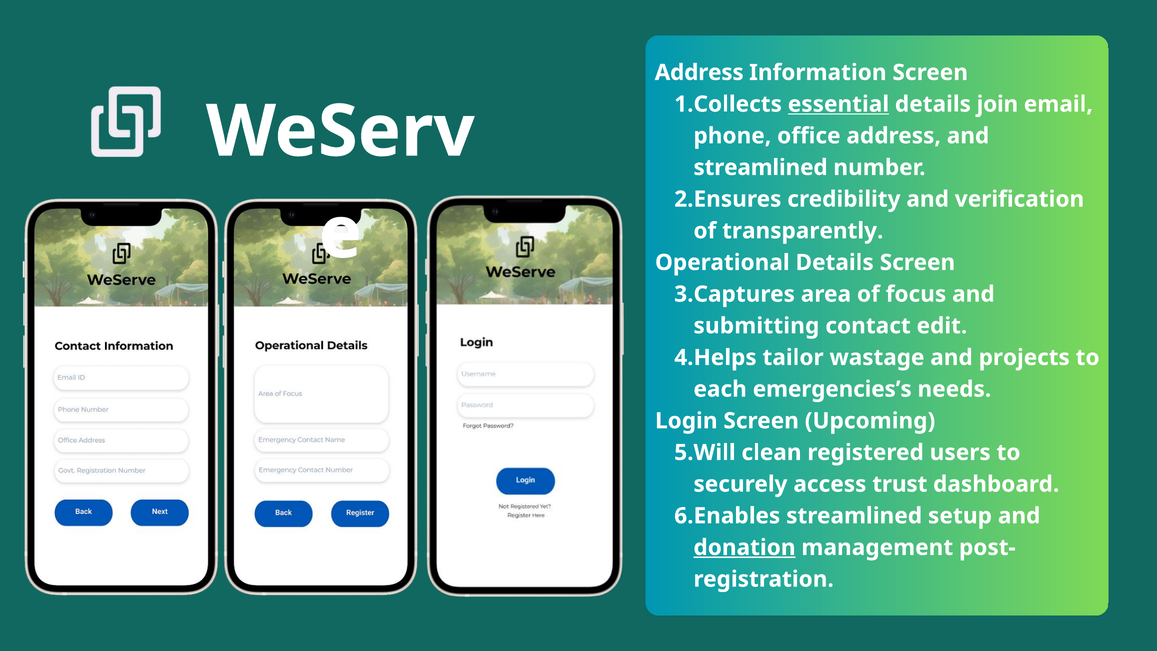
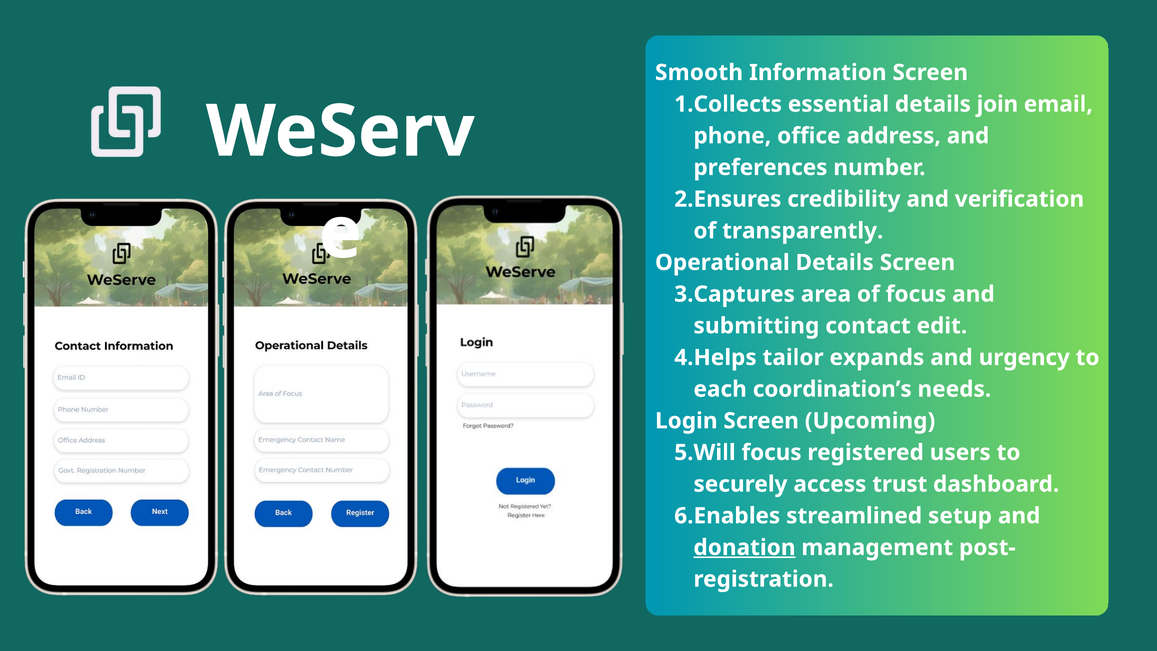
Address: Address -> Smooth (699, 73)
essential underline: present -> none (838, 104)
streamlined: streamlined -> preferences (760, 168)
wastage: wastage -> expands (877, 357)
projects: projects -> urgency (1024, 357)
emergencies’s: emergencies’s -> coordination’s (832, 389)
clean: clean -> focus (772, 452)
